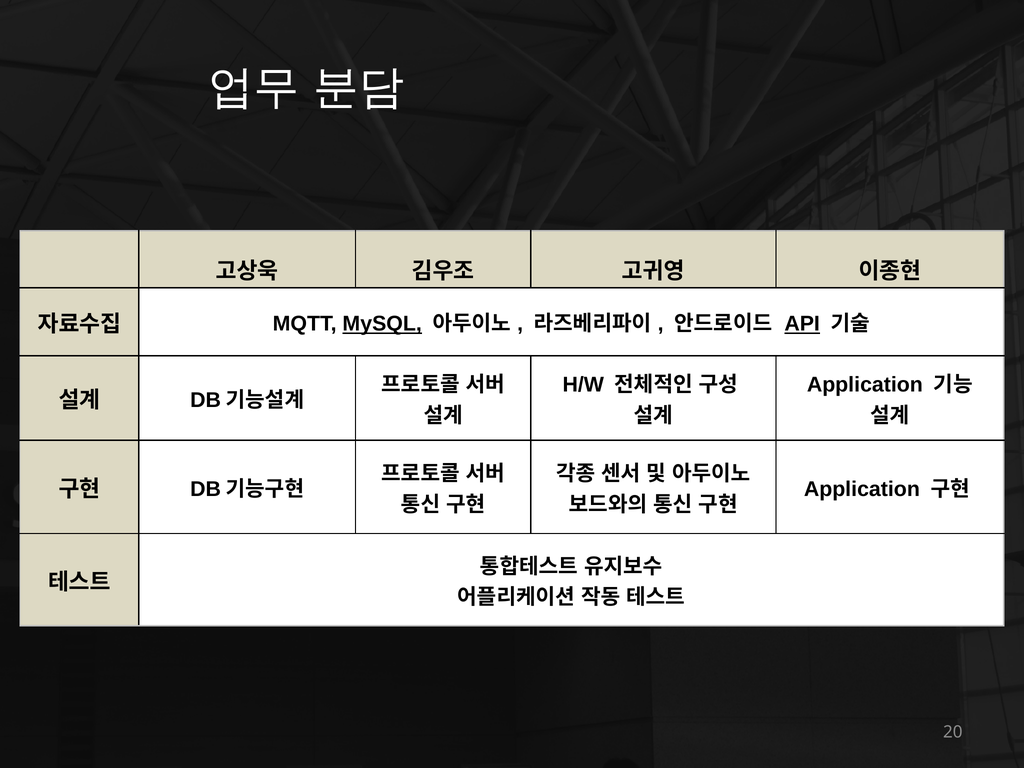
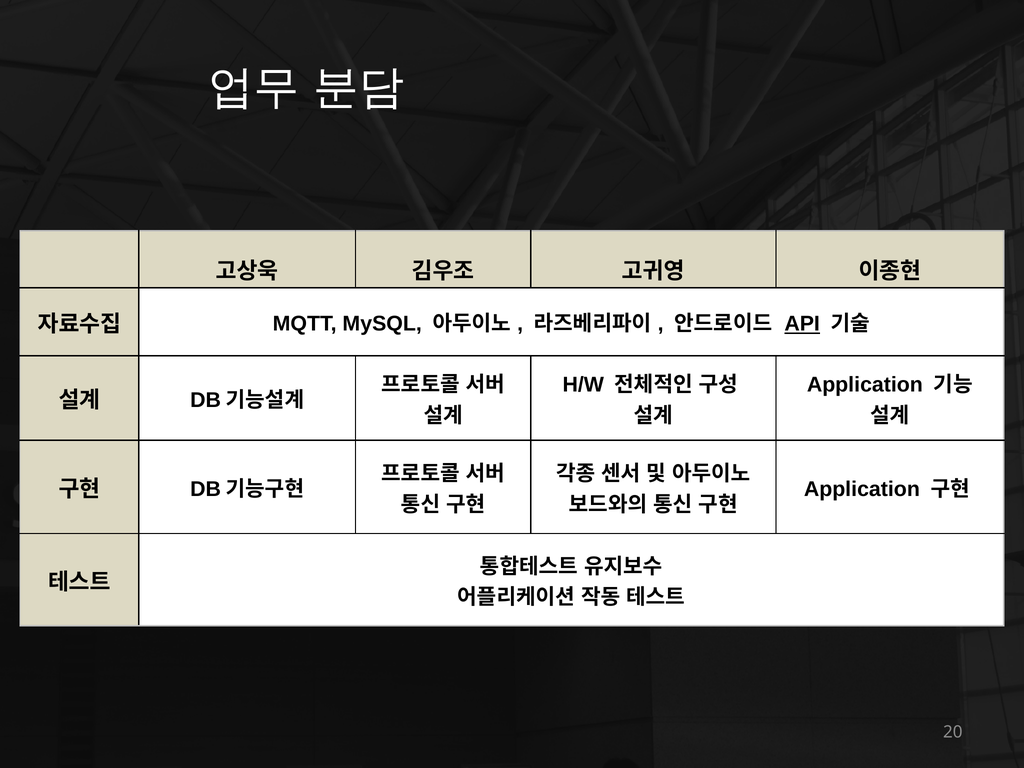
MySQL underline: present -> none (382, 324)
